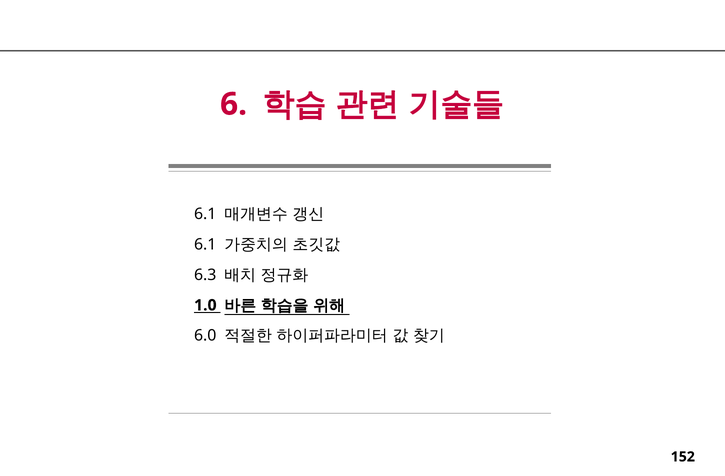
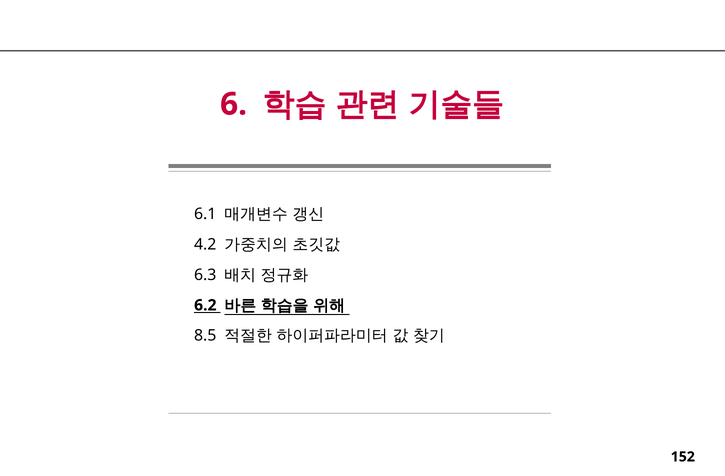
6.1: 6.1 -> 4.2 (205, 245)
1.0: 1.0 -> 6.2 (205, 305)
6.0: 6.0 -> 8.5 (205, 336)
